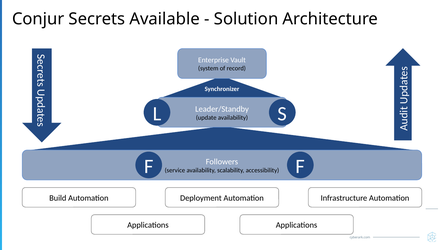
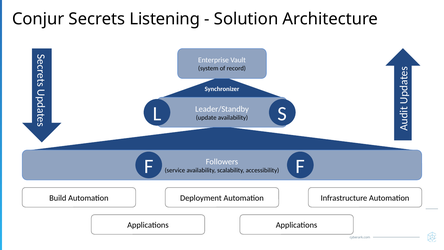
Available: Available -> Listening (165, 19)
